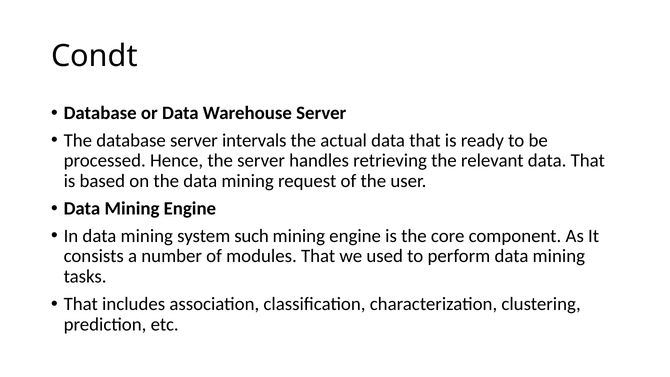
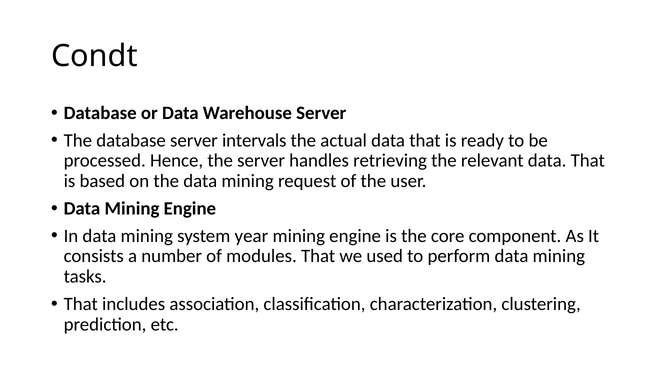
such: such -> year (251, 236)
